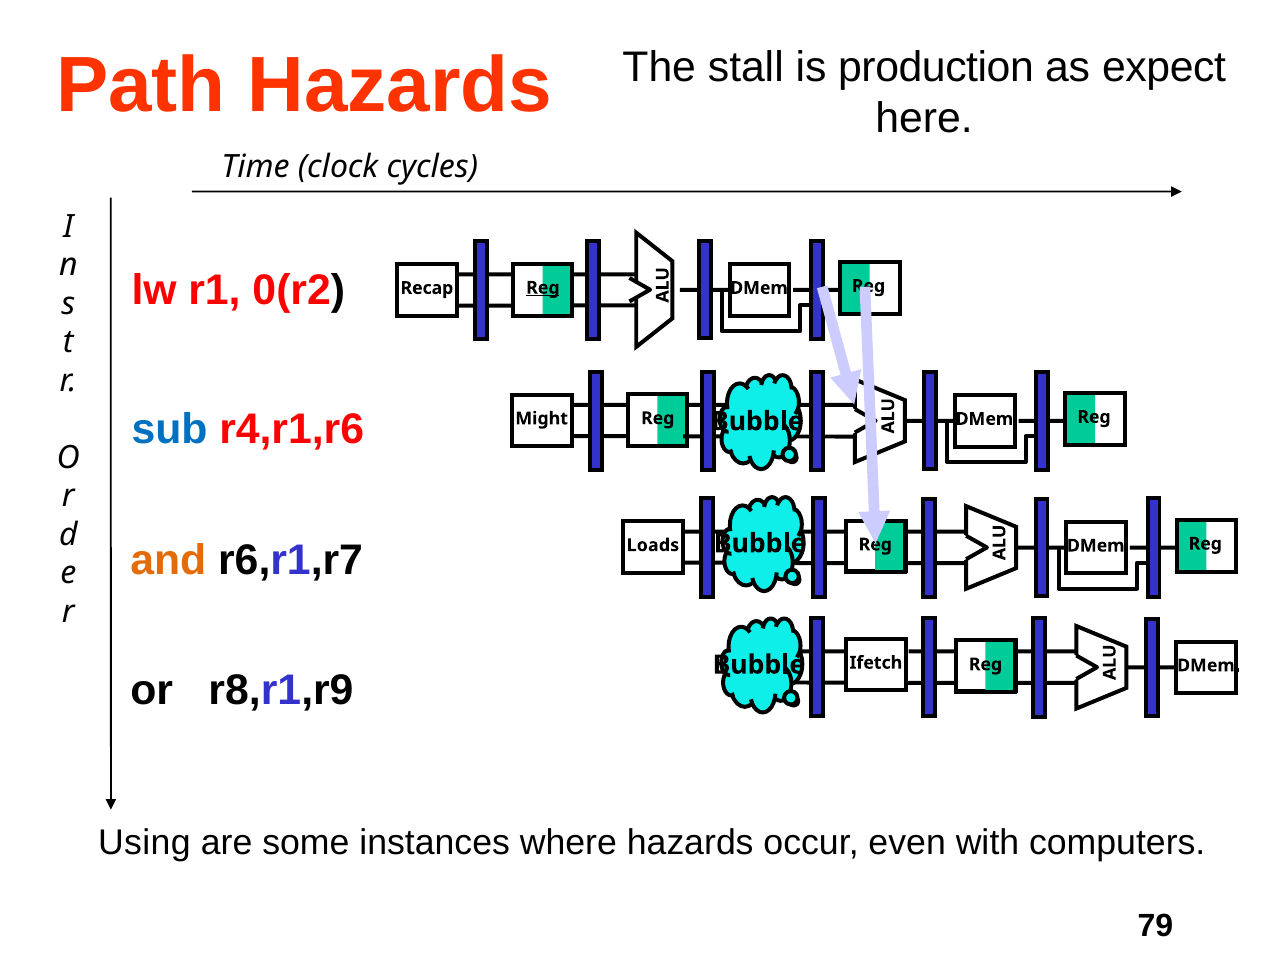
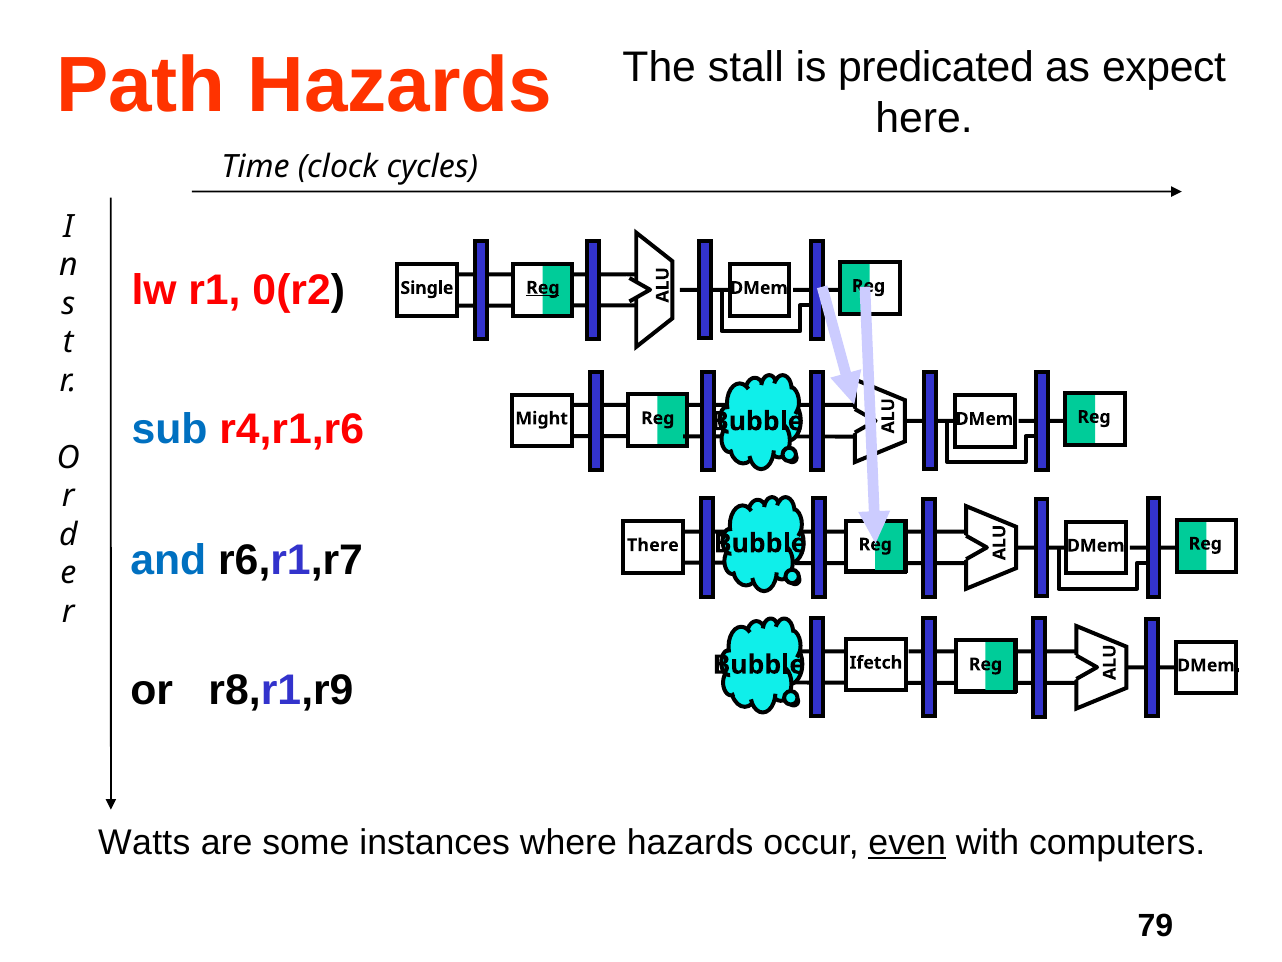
production: production -> predicated (936, 67)
Recap: Recap -> Single (427, 288)
and colour: orange -> blue (168, 560)
Loads: Loads -> There (653, 545)
Using: Using -> Watts (144, 842)
even underline: none -> present (907, 842)
